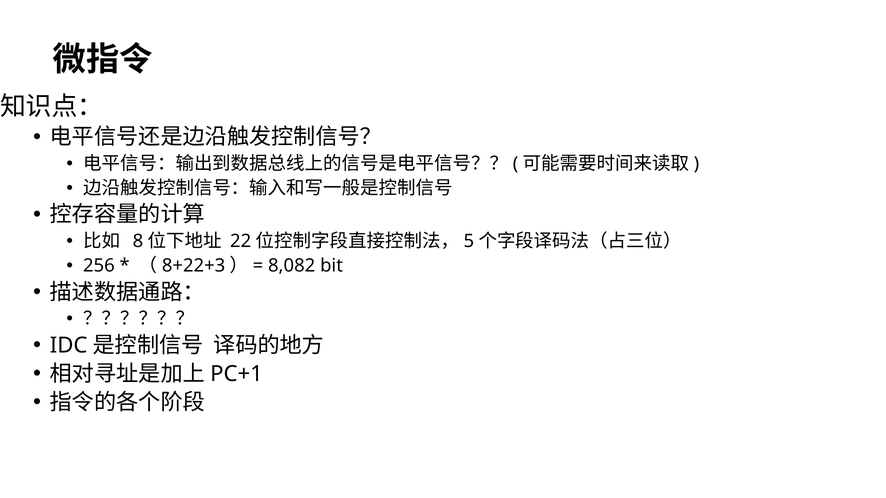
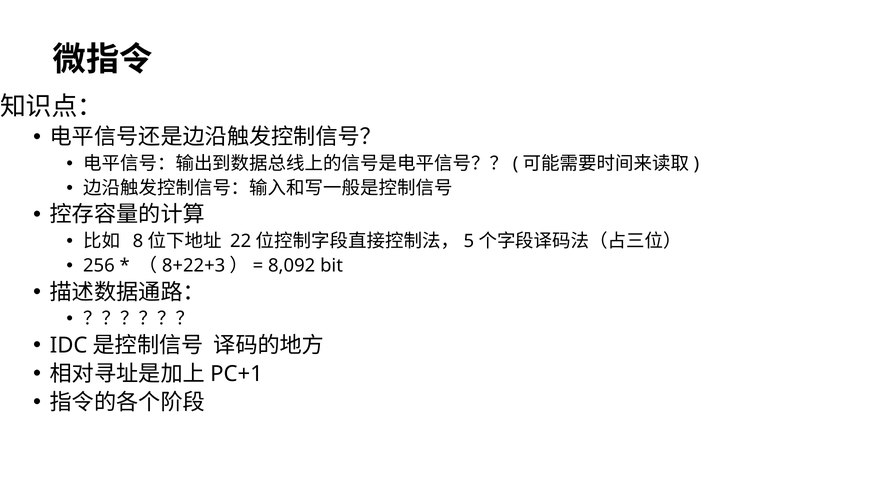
8,082: 8,082 -> 8,092 (292, 266)
